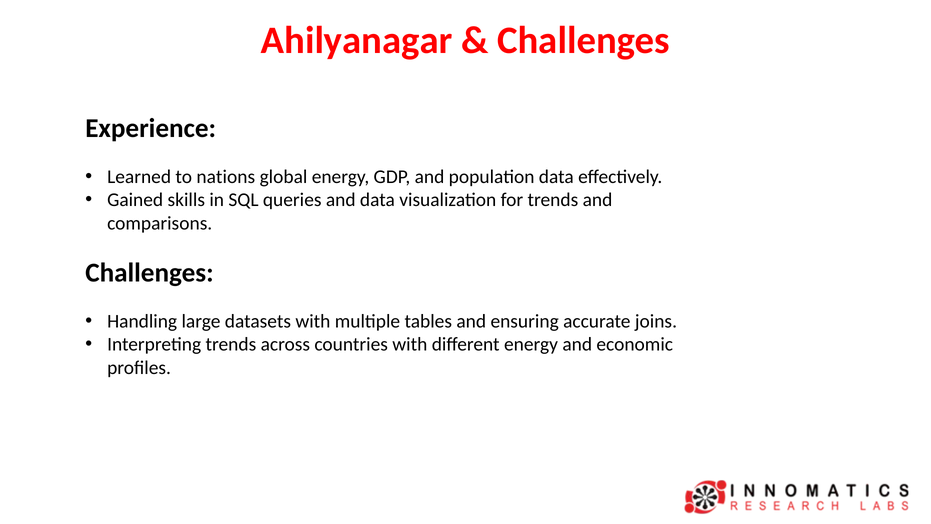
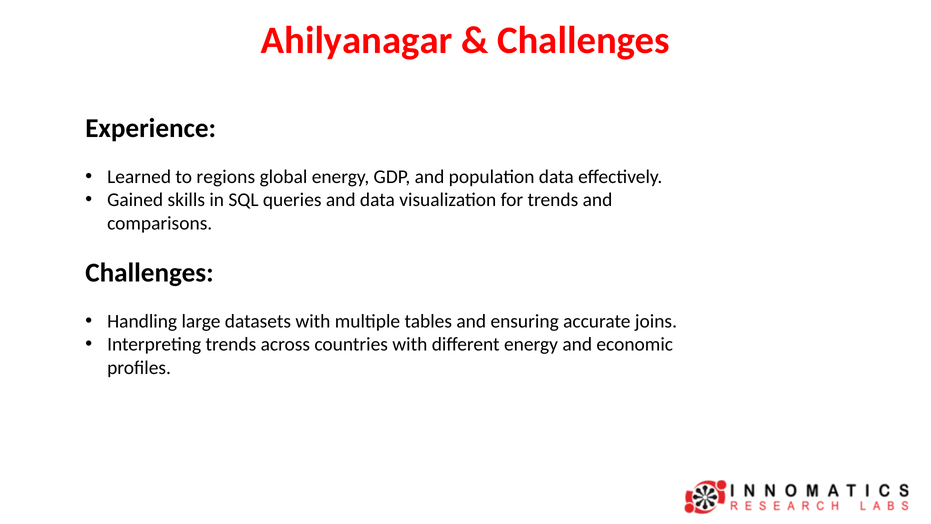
nations: nations -> regions (226, 177)
